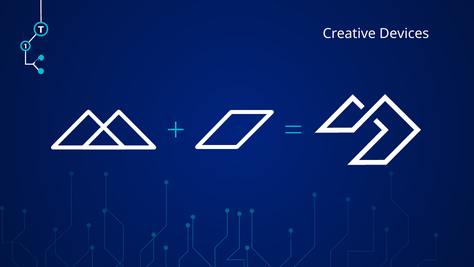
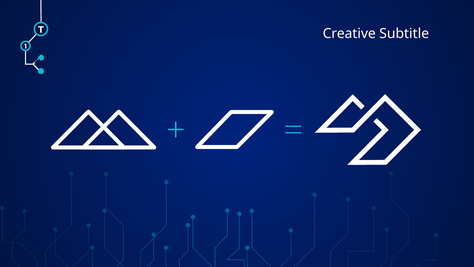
Devices: Devices -> Subtitle (404, 34)
